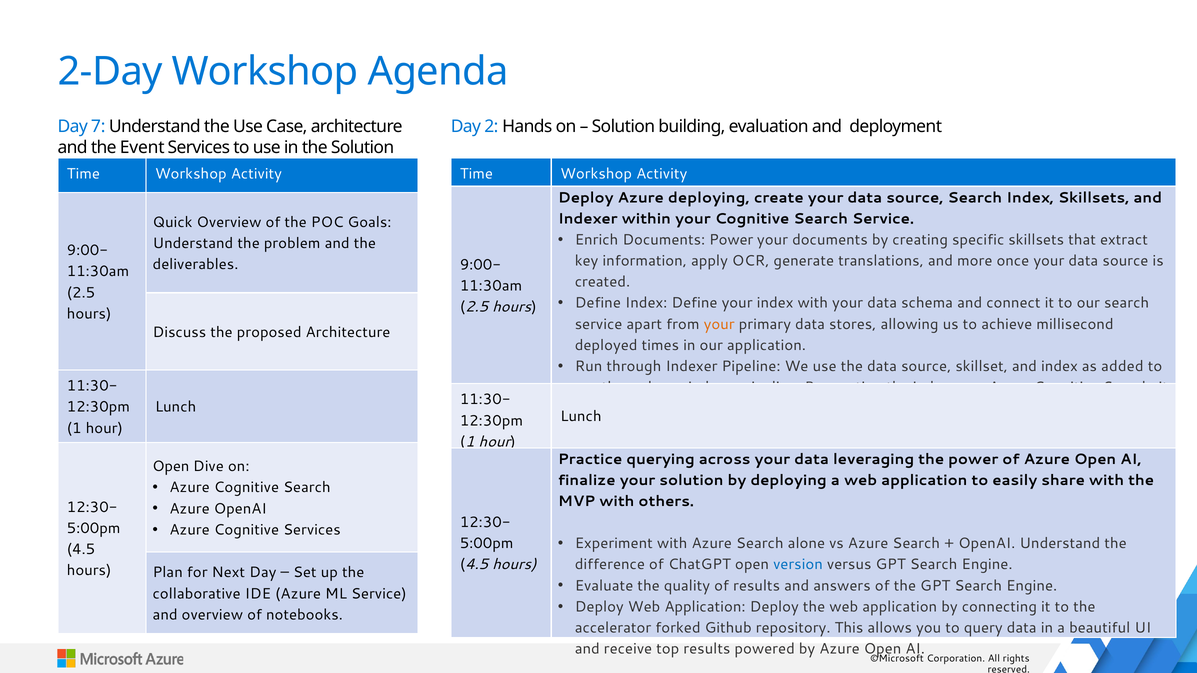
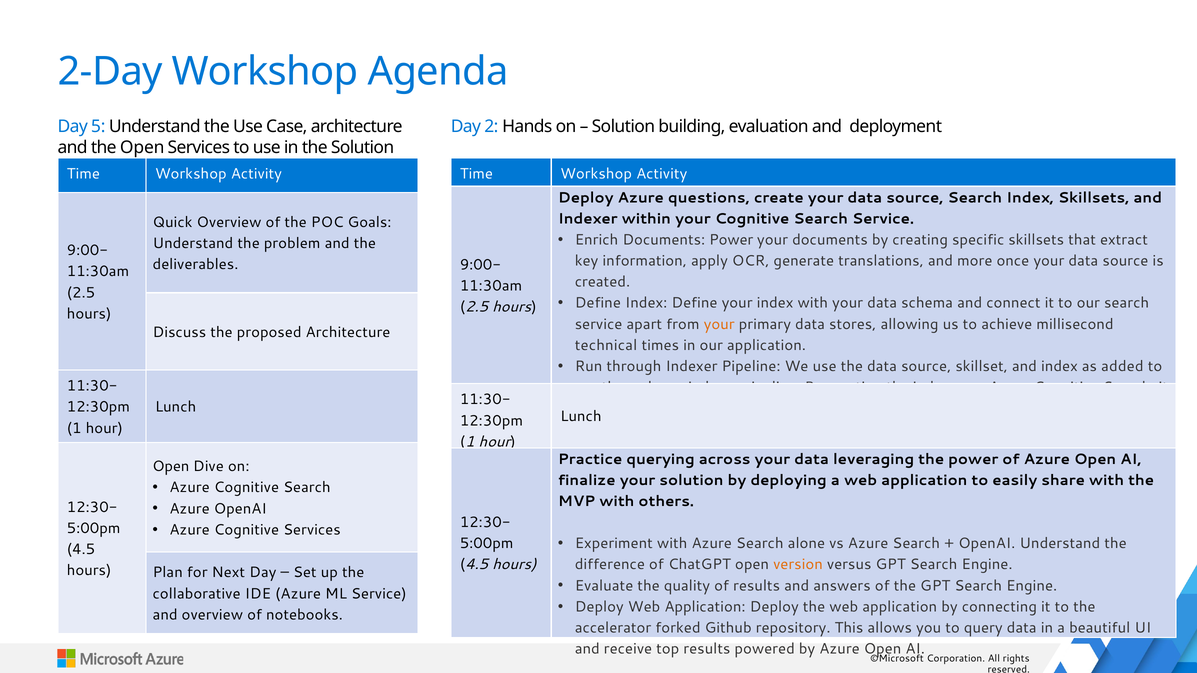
7: 7 -> 5 (98, 127)
and the Event: Event -> Open (142, 148)
Azure deploying: deploying -> questions (709, 198)
deployed: deployed -> technical (606, 345)
version colour: blue -> orange (798, 565)
